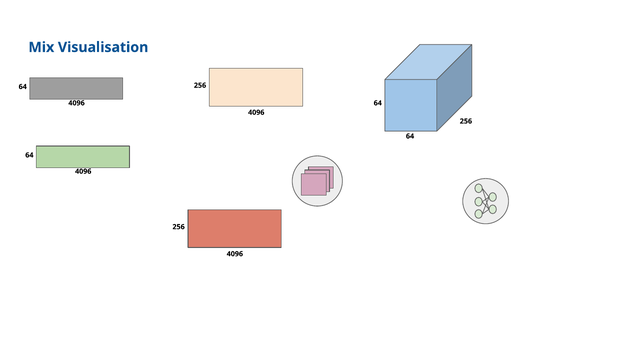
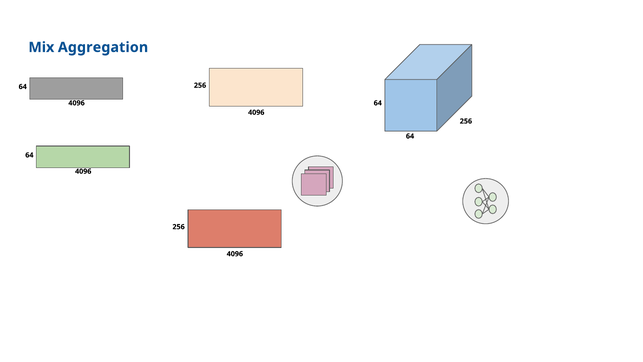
Visualisation: Visualisation -> Aggregation (103, 47)
